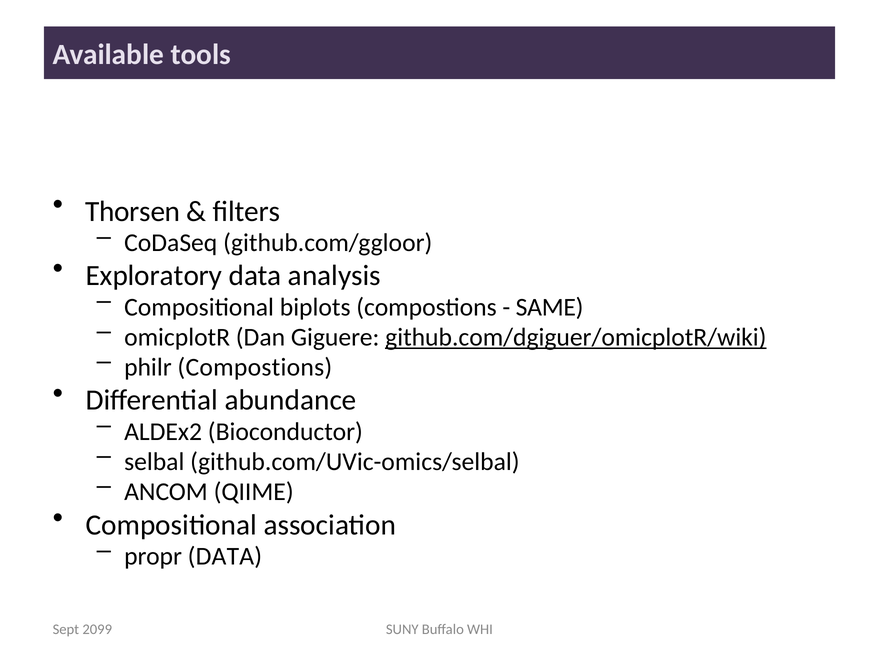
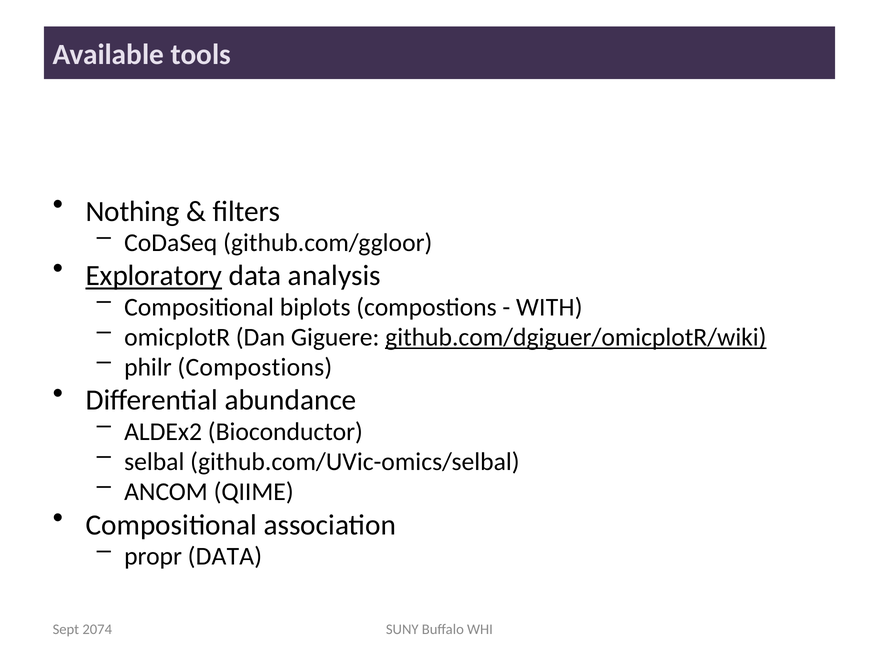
Thorsen: Thorsen -> Nothing (133, 211)
Exploratory underline: none -> present (154, 276)
SAME: SAME -> WITH (549, 307)
2099: 2099 -> 2074 (97, 630)
